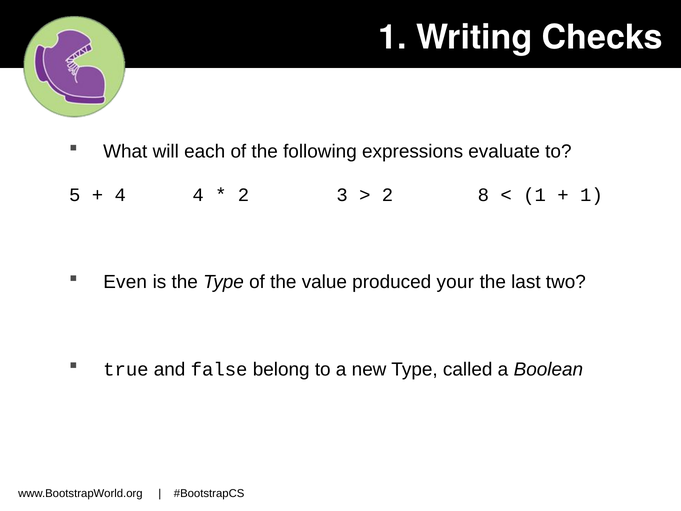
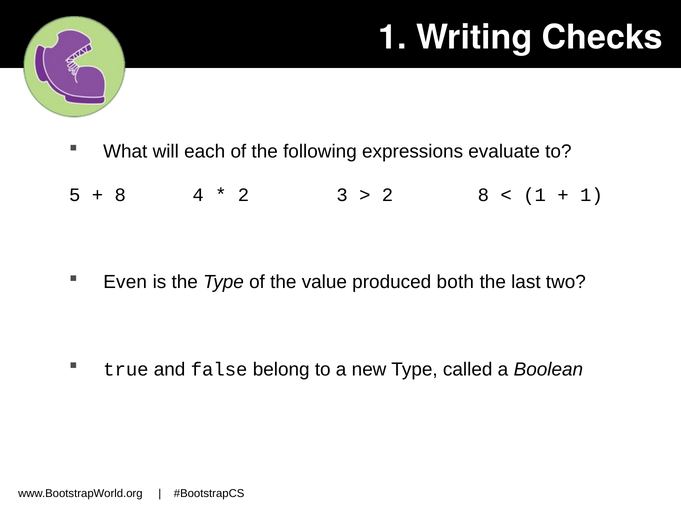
4: 4 -> 8 (120, 195)
your: your -> both (455, 282)
